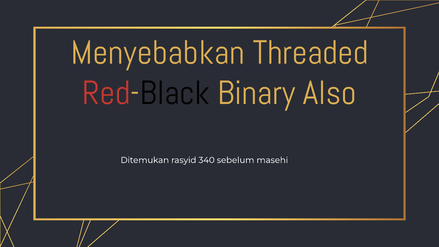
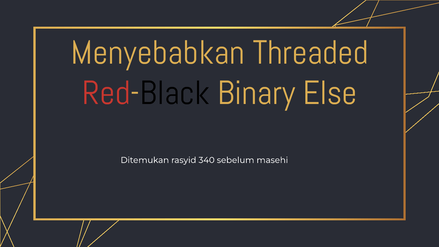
Also: Also -> Else (330, 93)
